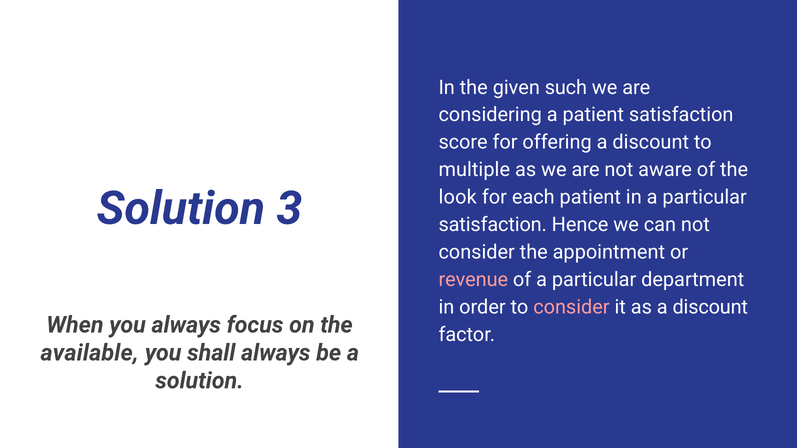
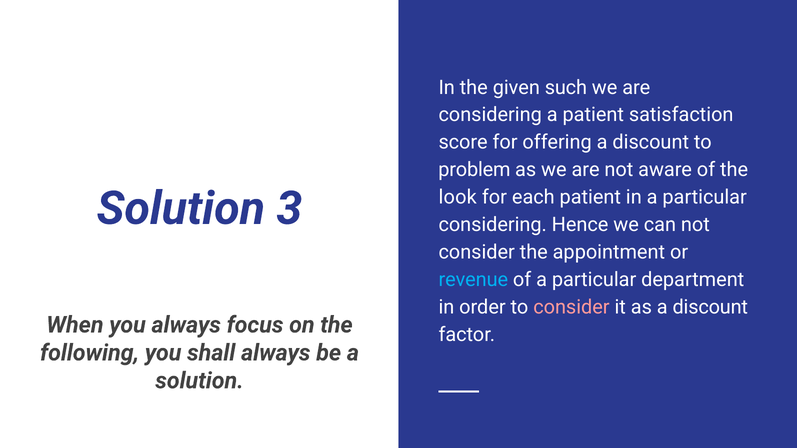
multiple: multiple -> problem (474, 170)
satisfaction: satisfaction -> considering (493, 225)
revenue colour: pink -> light blue (473, 280)
available: available -> following (90, 353)
